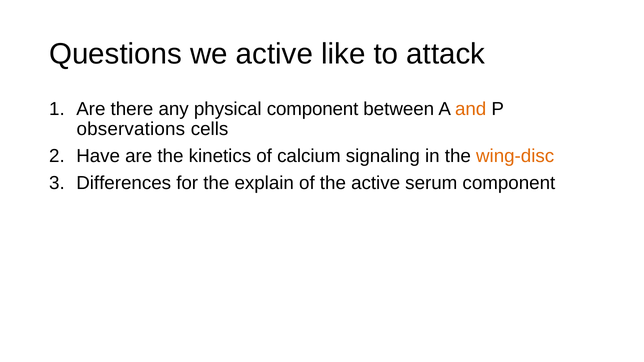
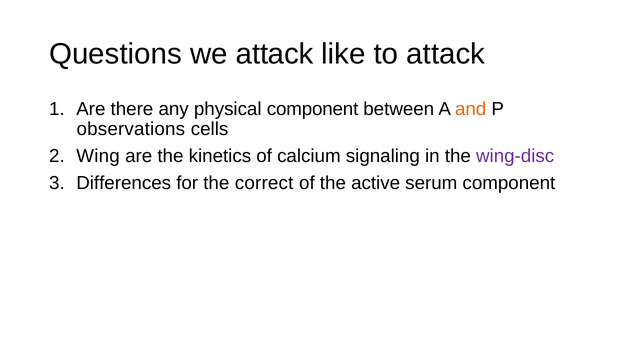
we active: active -> attack (275, 54)
Have: Have -> Wing (98, 156)
wing-disc colour: orange -> purple (515, 156)
explain: explain -> correct (264, 183)
